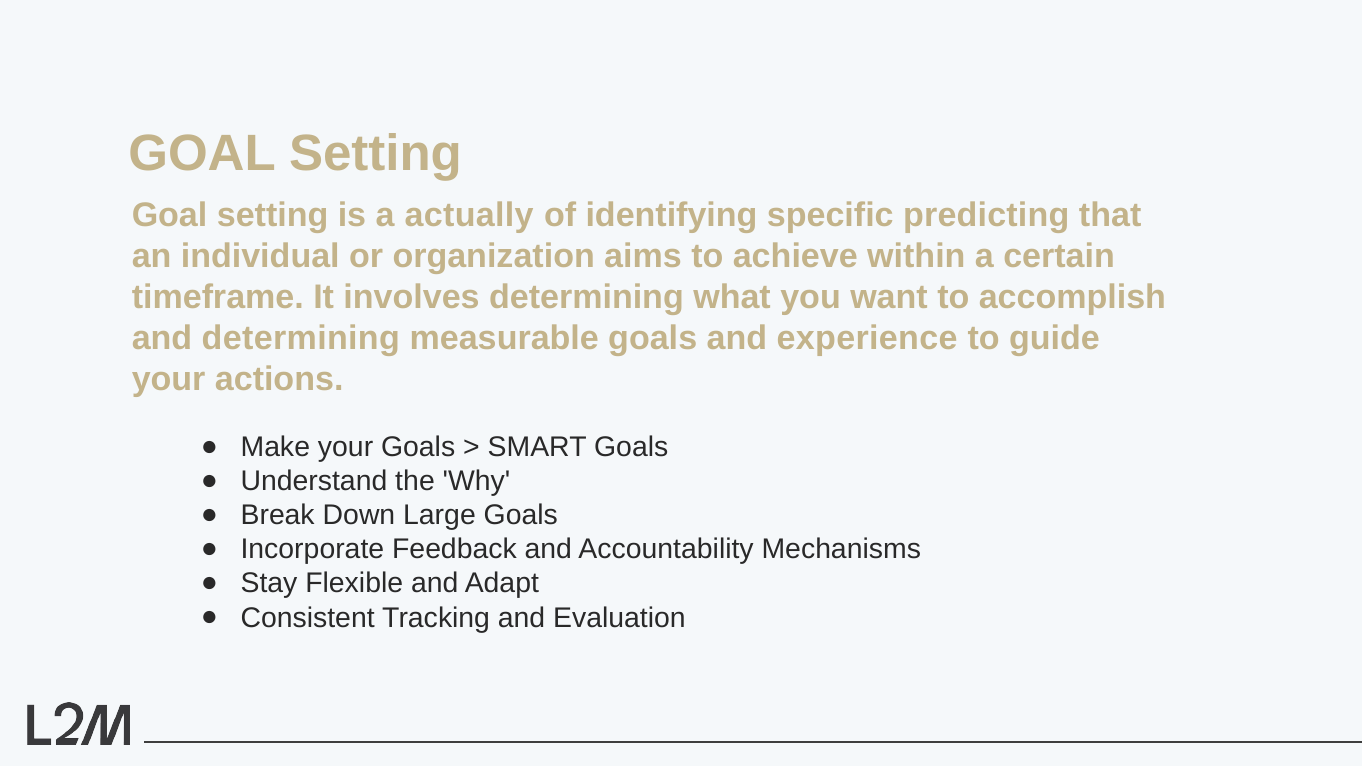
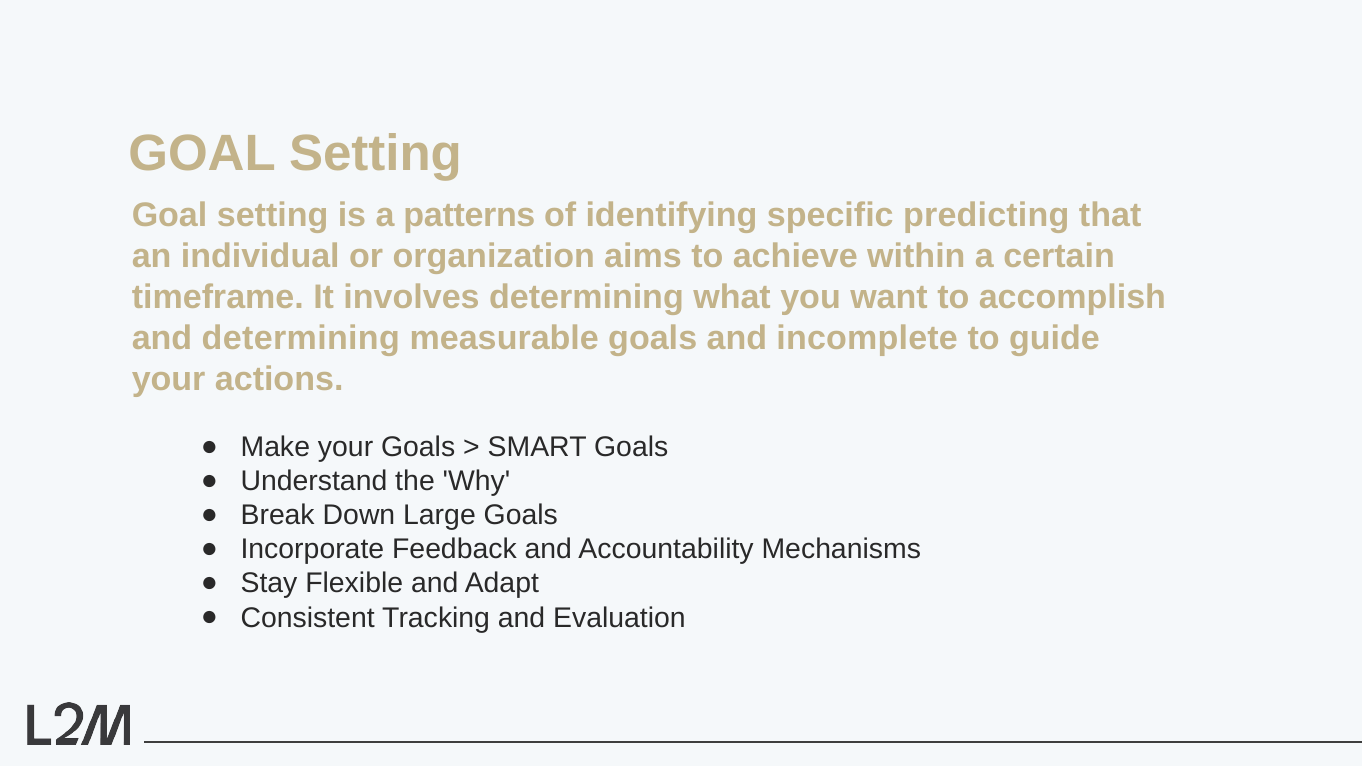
actually: actually -> patterns (469, 216)
experience: experience -> incomplete (867, 338)
